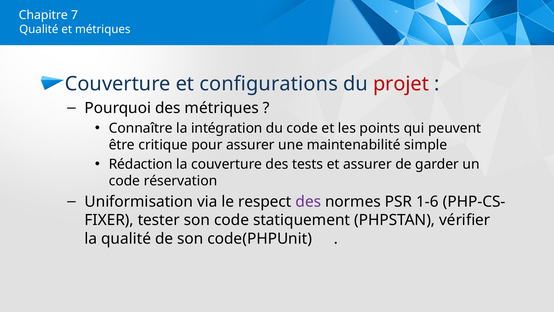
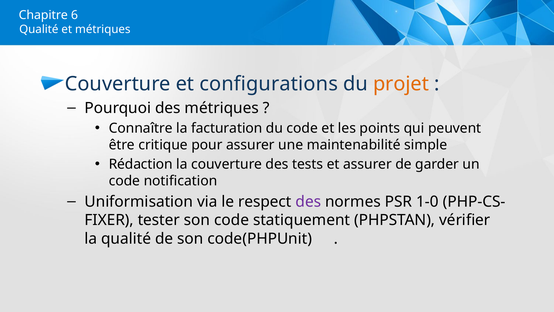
7: 7 -> 6 (74, 15)
projet colour: red -> orange (401, 84)
intégration: intégration -> facturation (227, 128)
réservation: réservation -> notification (181, 181)
1-6: 1-6 -> 1-0 (427, 202)
